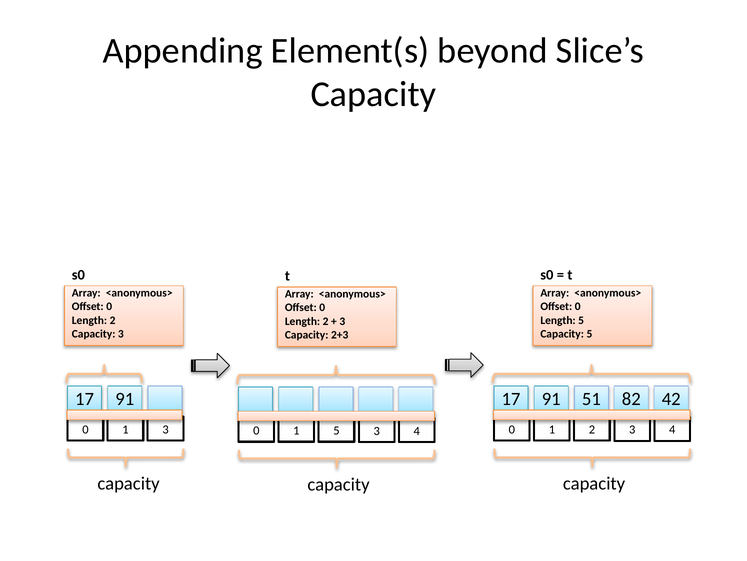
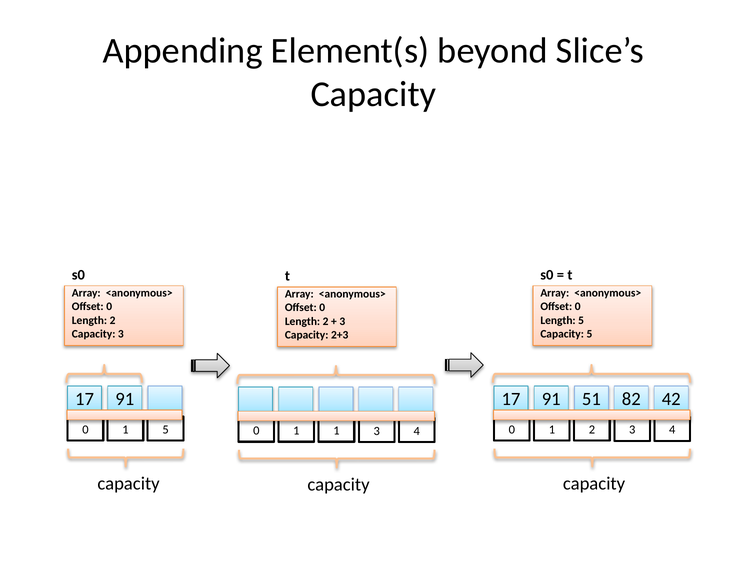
1 3: 3 -> 5 (166, 429)
1 5: 5 -> 1 (336, 430)
